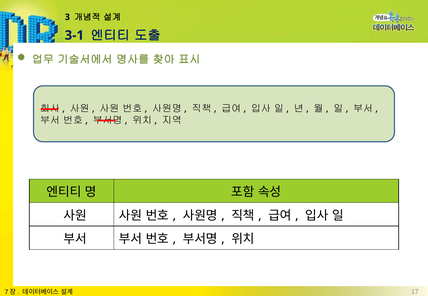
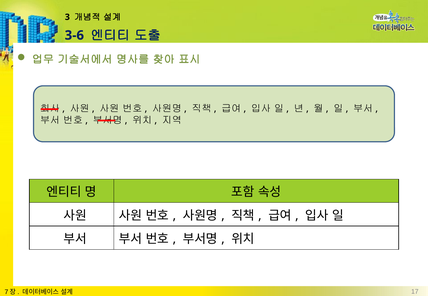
3-1: 3-1 -> 3-6 (74, 35)
